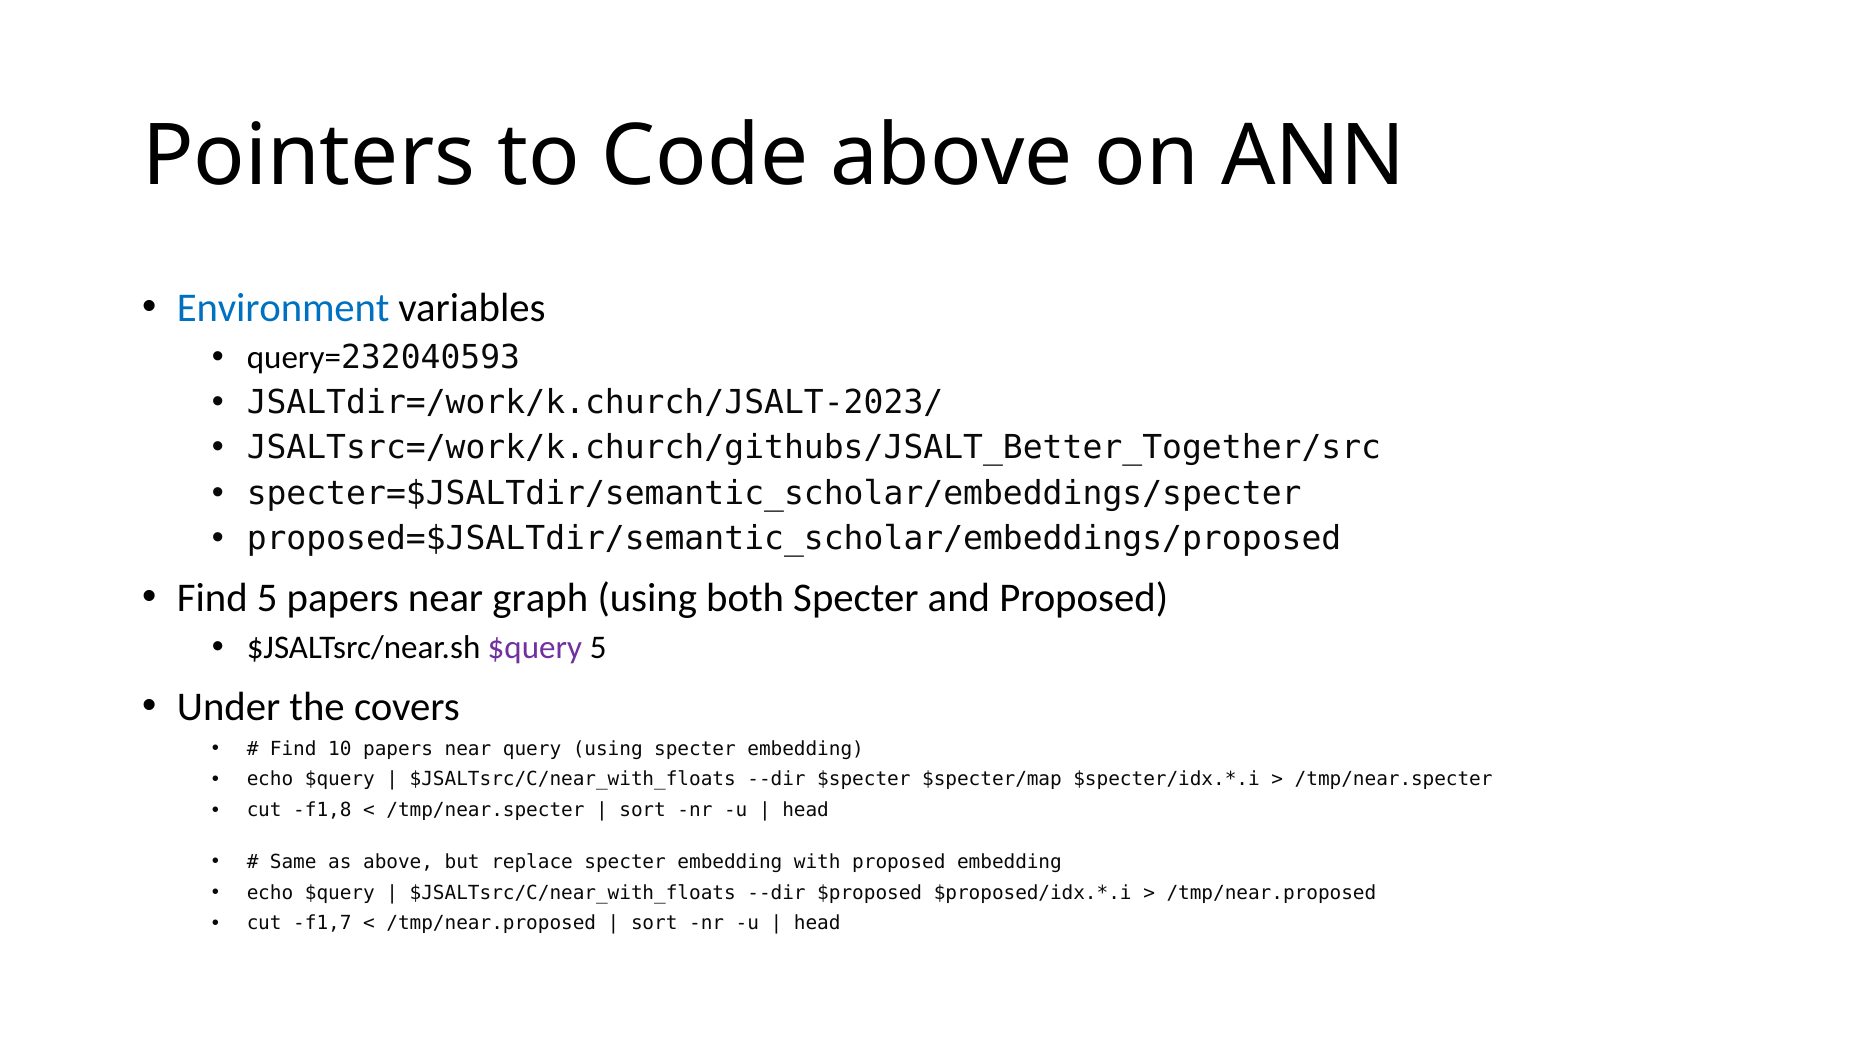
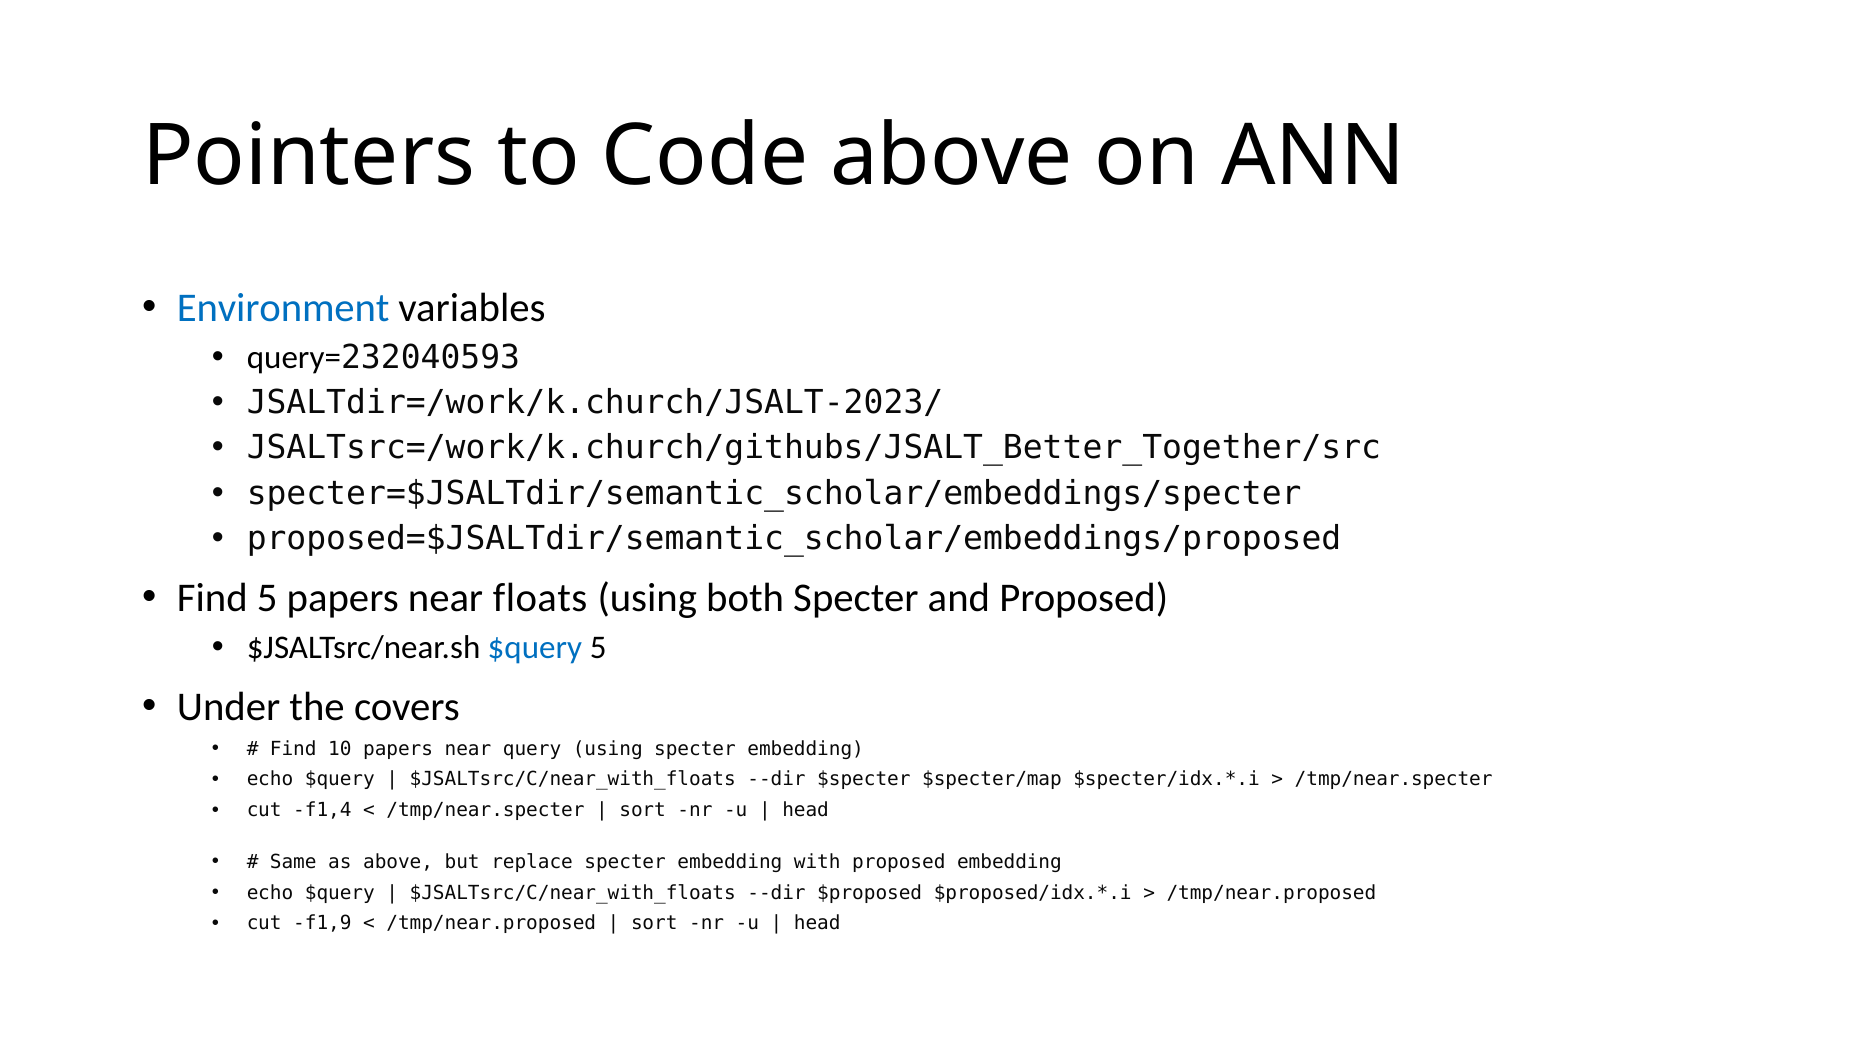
graph: graph -> floats (540, 598)
$query colour: purple -> blue (535, 647)
f1,8: f1,8 -> f1,4 (322, 810)
f1,7: f1,7 -> f1,9 (322, 923)
